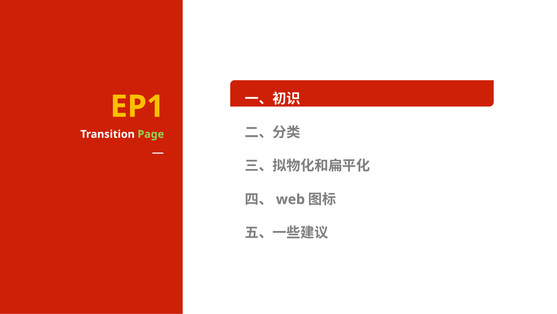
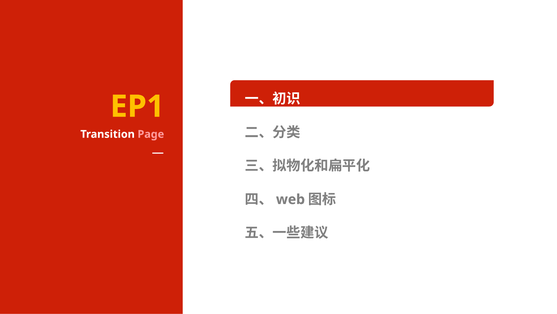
Page colour: light green -> pink (151, 134)
